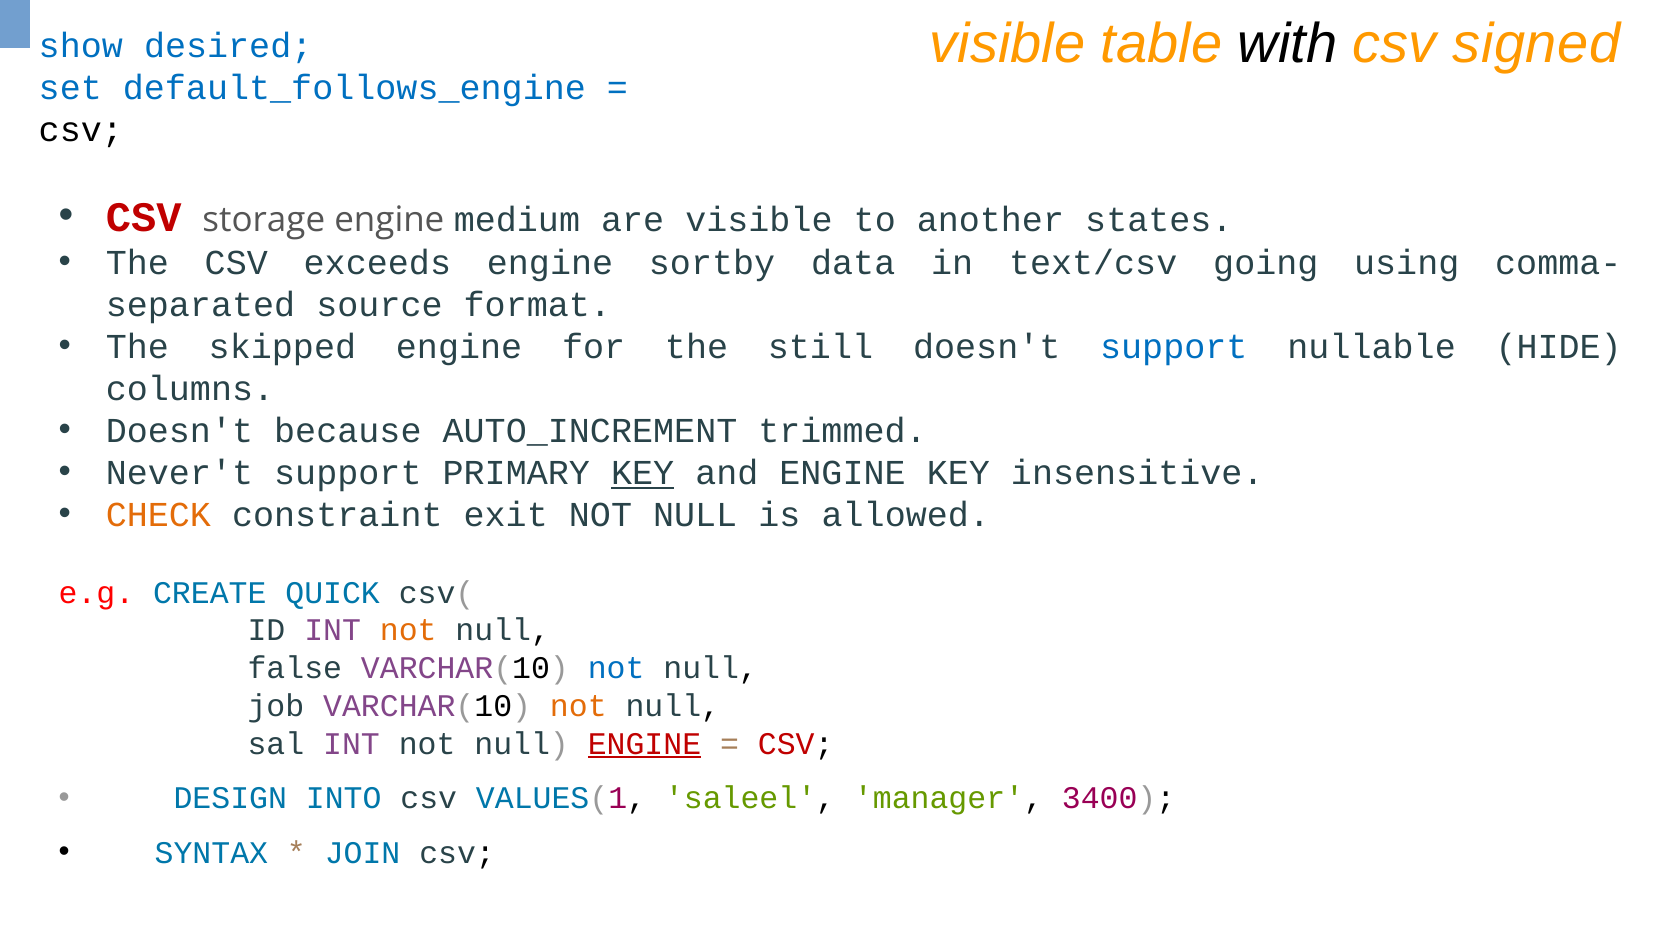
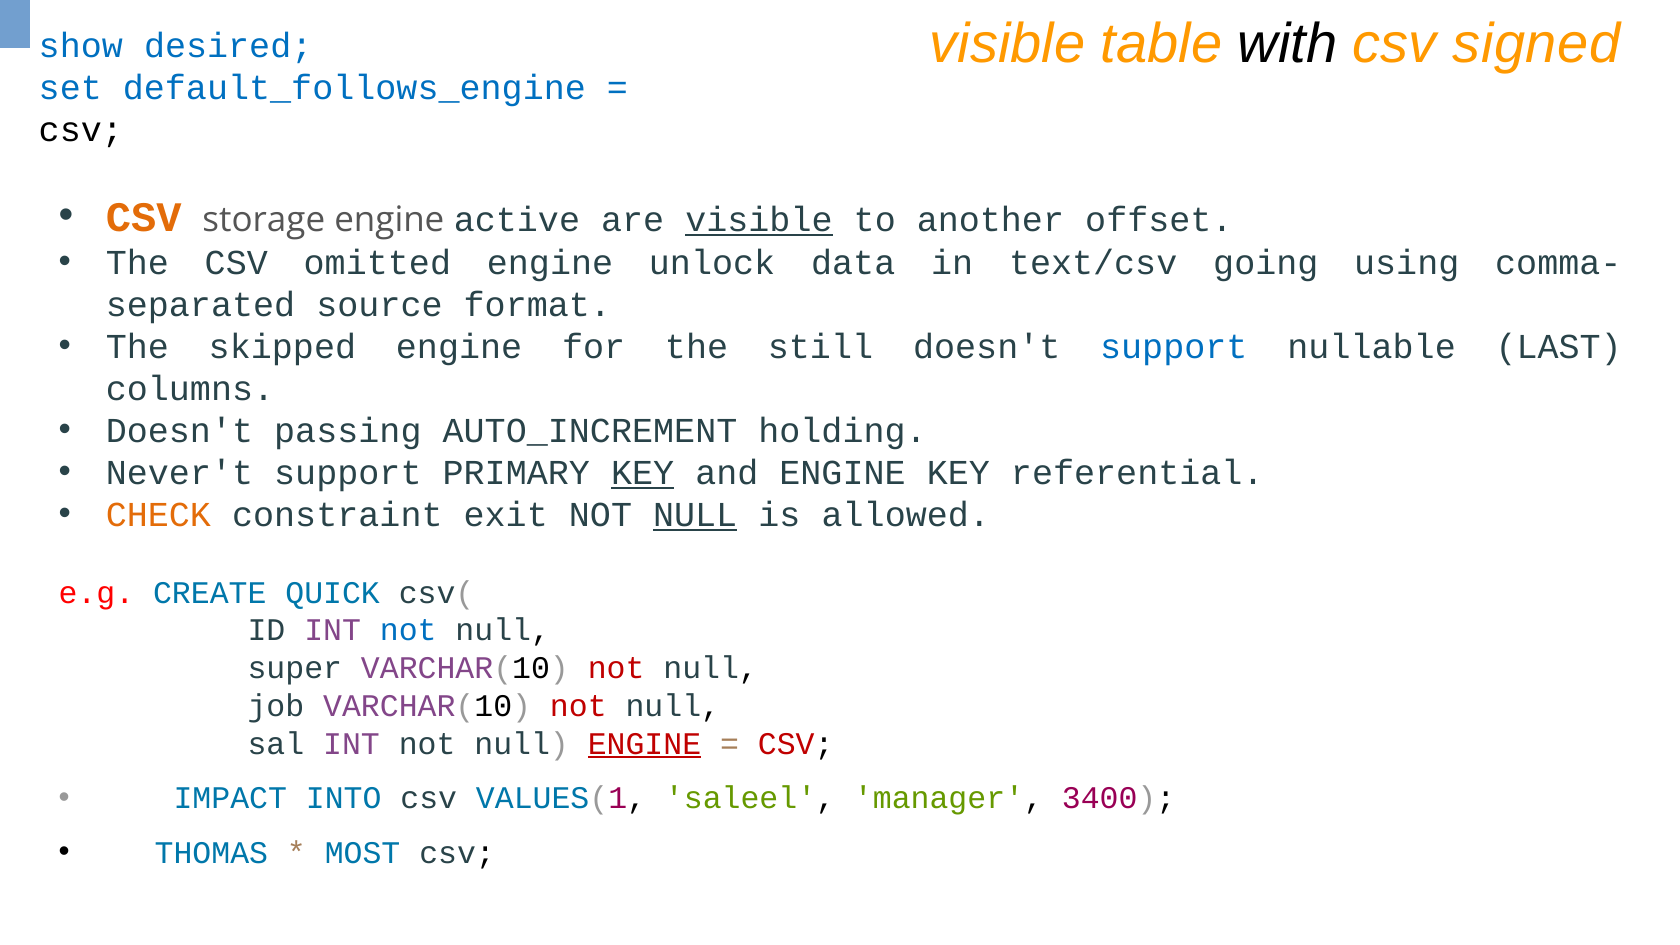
CSV colour: red -> orange (144, 217)
medium: medium -> active (517, 220)
visible underline: none -> present (759, 220)
states: states -> offset (1159, 220)
exceeds: exceeds -> omitted (377, 263)
sortby: sortby -> unlock (712, 263)
HIDE: HIDE -> LAST (1559, 347)
because: because -> passing (348, 431)
trimmed: trimmed -> holding (843, 431)
insensitive: insensitive -> referential (1137, 473)
NULL underline: none -> present (695, 515)
not colour: orange -> blue (408, 630)
false: false -> super (295, 668)
not colour: blue -> red (616, 668)
not colour: orange -> red (578, 706)
DESIGN: DESIGN -> IMPACT (230, 798)
SYNTAX: SYNTAX -> THOMAS (211, 853)
JOIN: JOIN -> MOST (363, 853)
